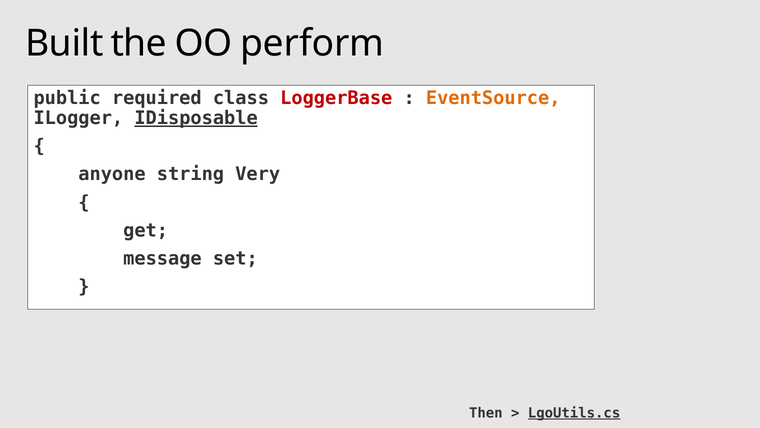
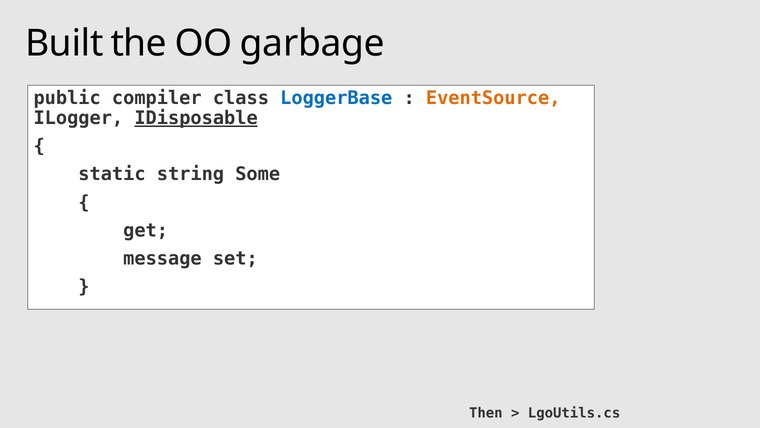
perform: perform -> garbage (312, 44)
required: required -> compiler (157, 98)
LoggerBase colour: red -> blue (336, 98)
anyone: anyone -> static (112, 174)
Very: Very -> Some (258, 174)
LgoUtils.cs underline: present -> none (574, 413)
